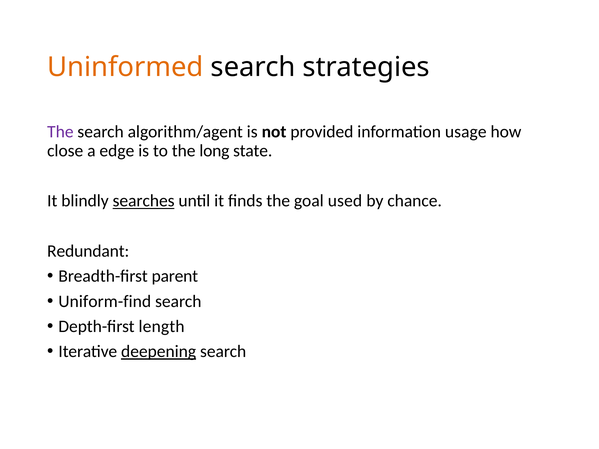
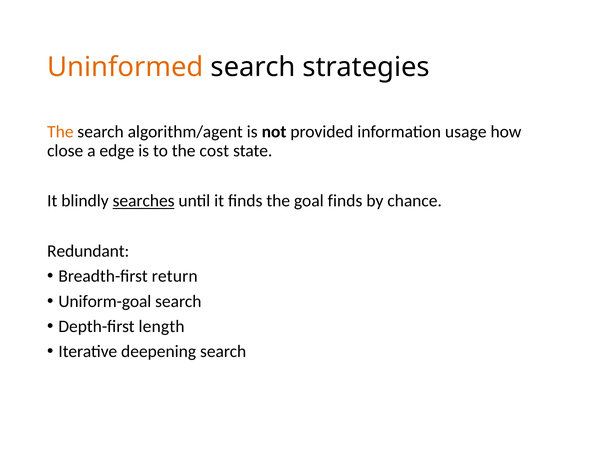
The colour: purple -> orange (60, 132)
long: long -> cost (214, 151)
goal used: used -> finds (345, 201)
parent: parent -> return (175, 276)
Uniform-find: Uniform-find -> Uniform-goal (105, 301)
deepening underline: present -> none (159, 352)
